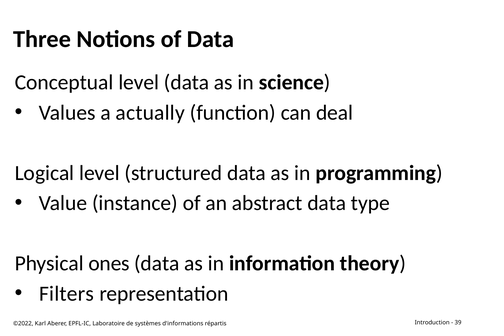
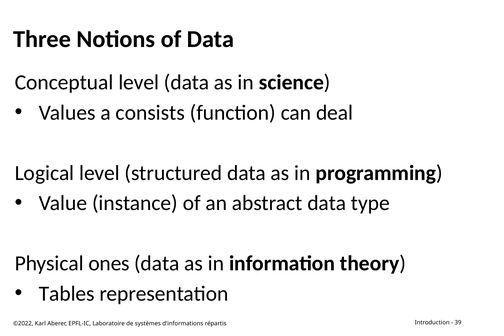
actually: actually -> consists (150, 113)
Filters: Filters -> Tables (67, 294)
